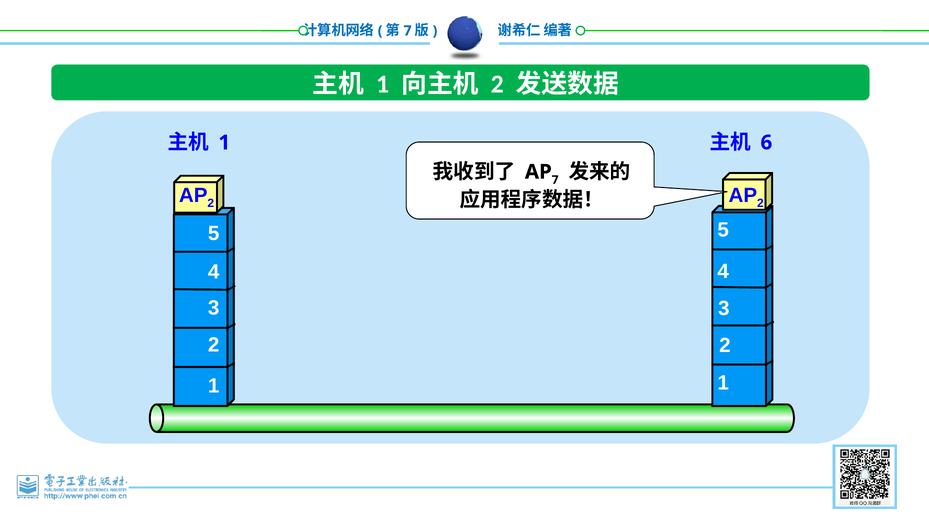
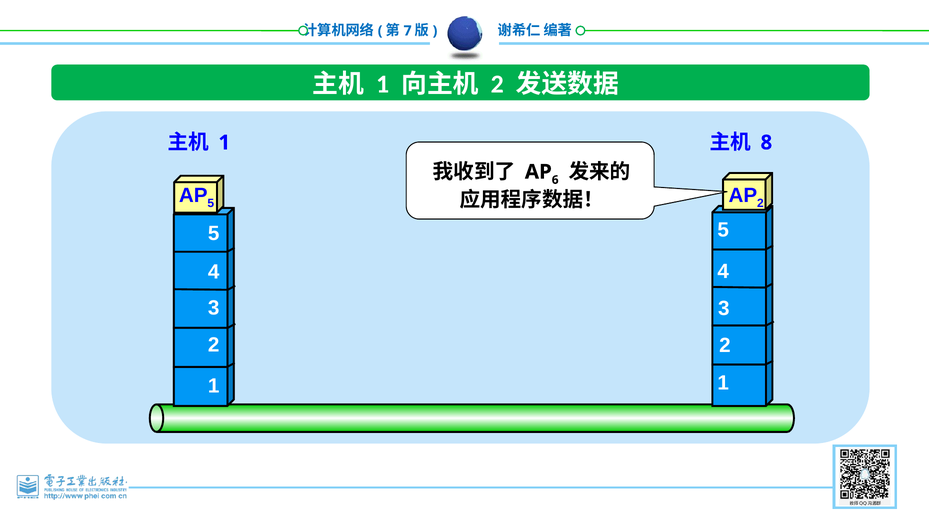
6: 6 -> 8 (766, 143)
7: 7 -> 6 (555, 180)
2: 2 -> 5 (211, 204)
